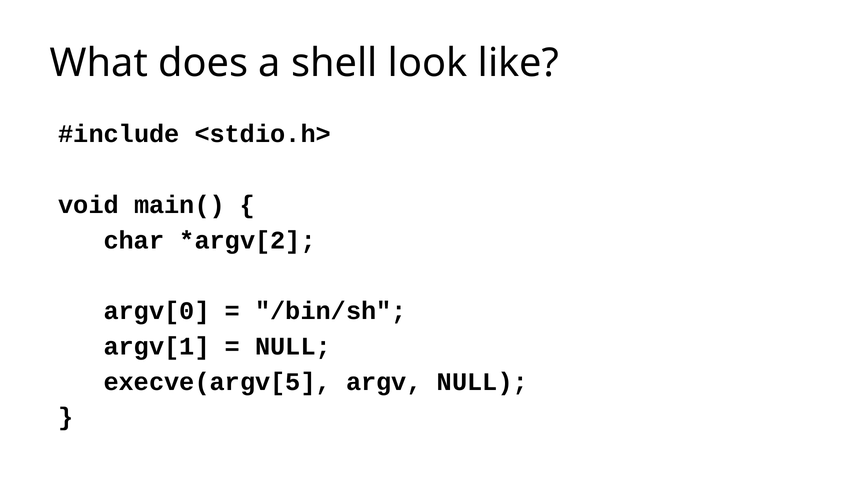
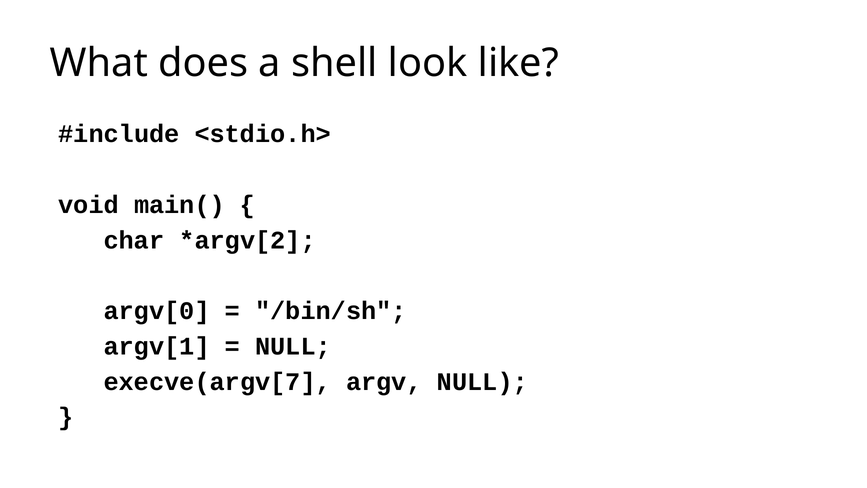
execve(argv[5: execve(argv[5 -> execve(argv[7 (217, 381)
